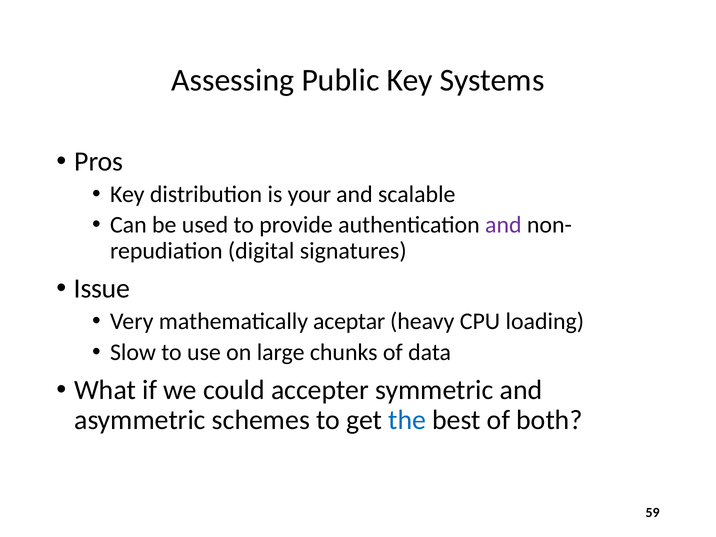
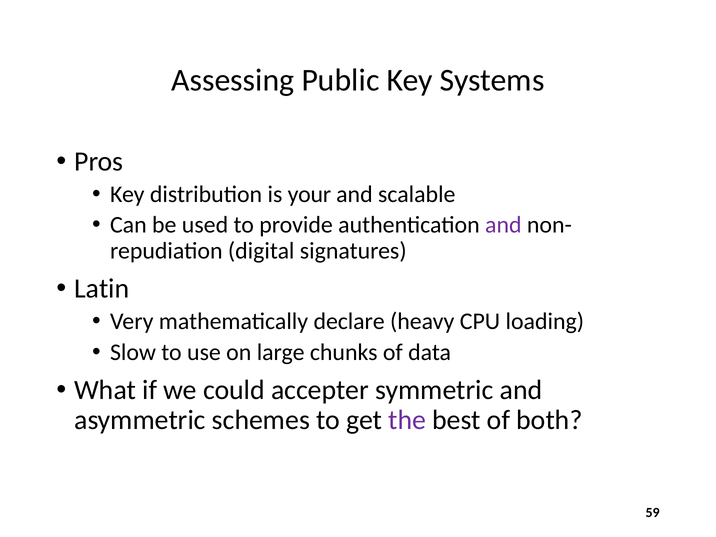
Issue: Issue -> Latin (102, 289)
aceptar: aceptar -> declare (349, 322)
the colour: blue -> purple (407, 420)
